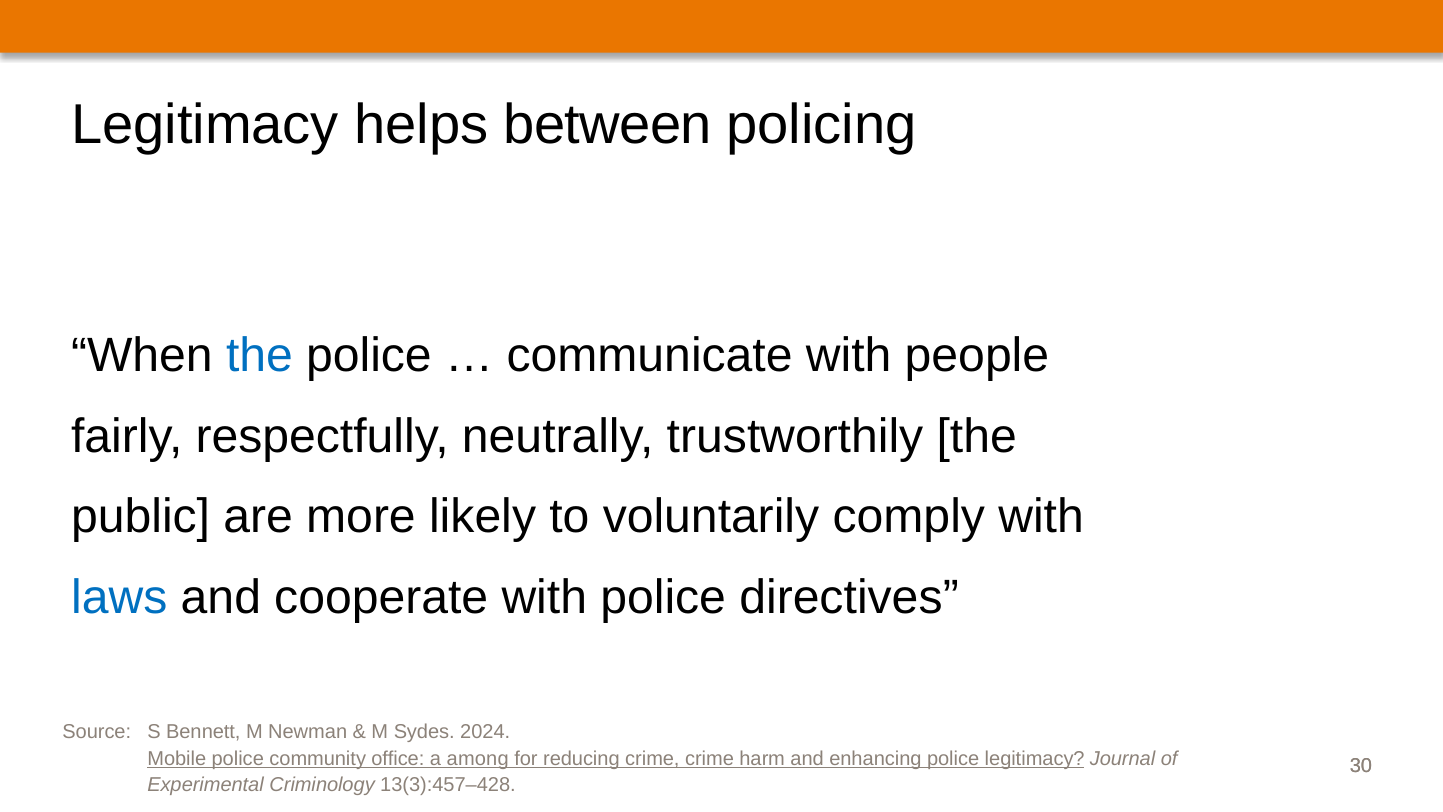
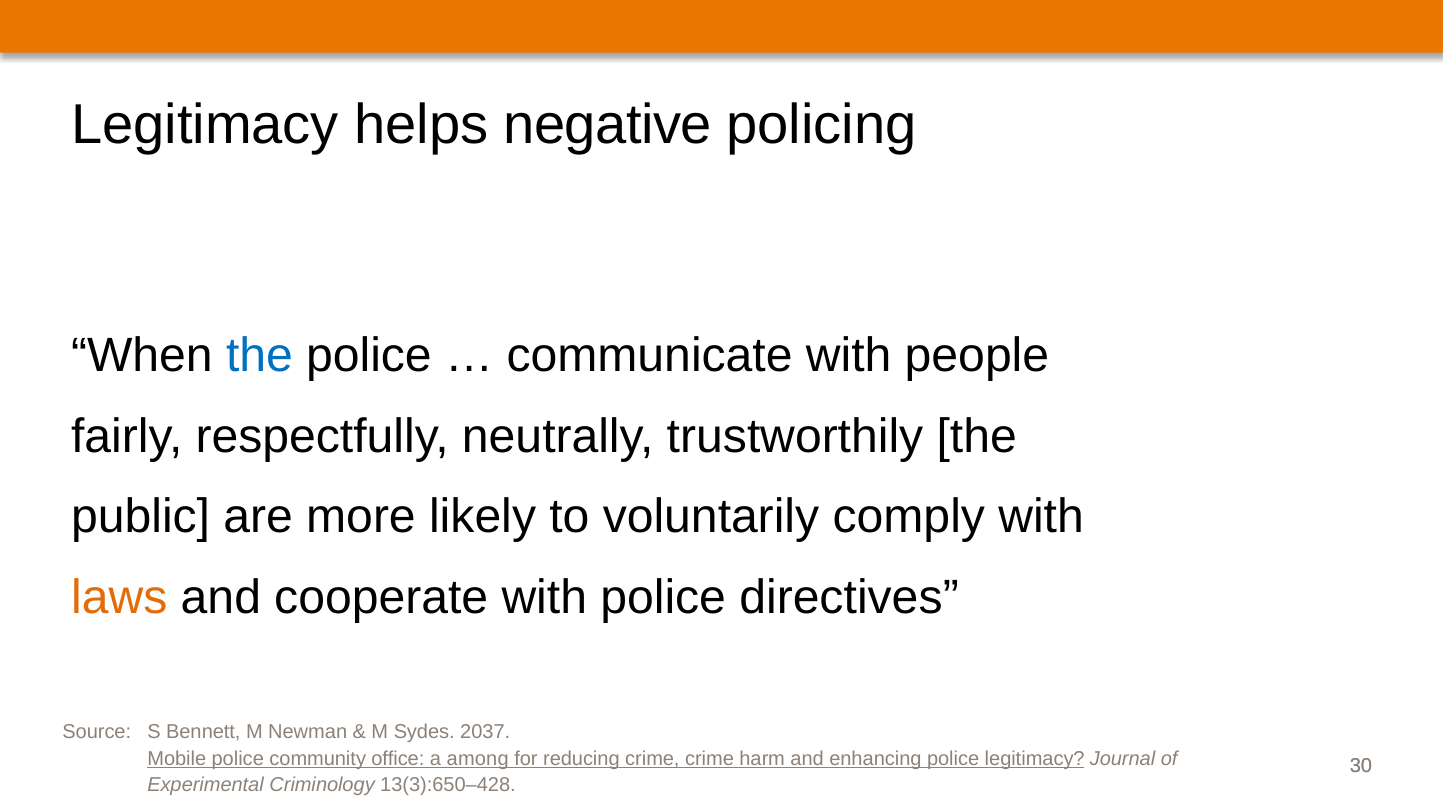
between: between -> negative (608, 125)
laws colour: blue -> orange (119, 598)
2024: 2024 -> 2037 (485, 732)
13(3):457–428: 13(3):457–428 -> 13(3):650–428 (448, 785)
